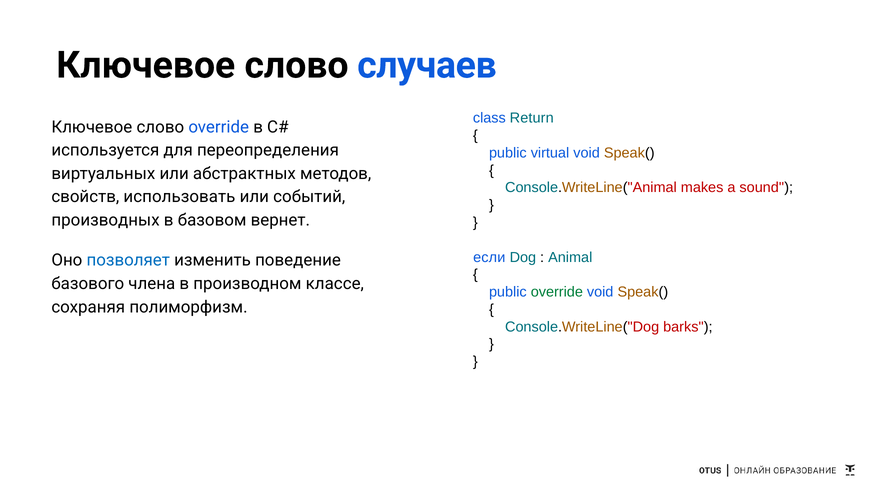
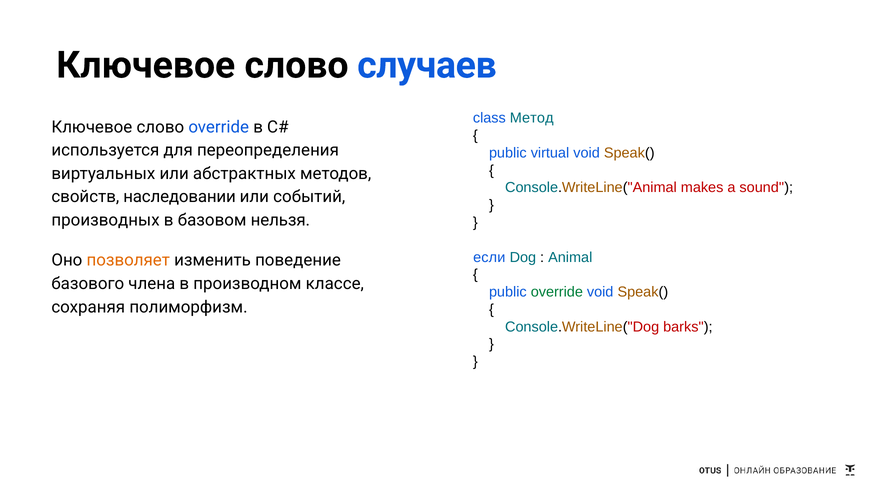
Return: Return -> Метод (532, 118)
использовать: использовать -> наследовании (180, 197)
вернет: вернет -> нельзя (280, 220)
позволяет colour: blue -> orange (128, 260)
